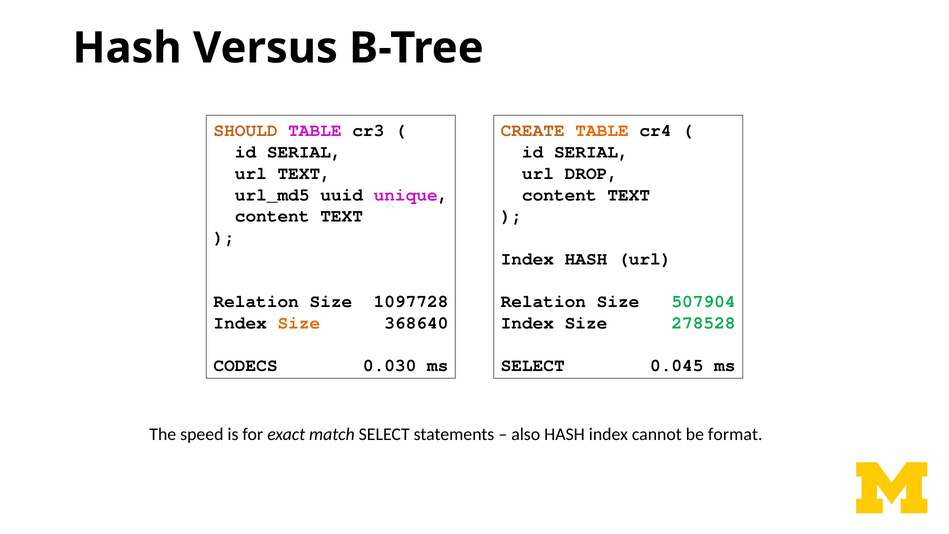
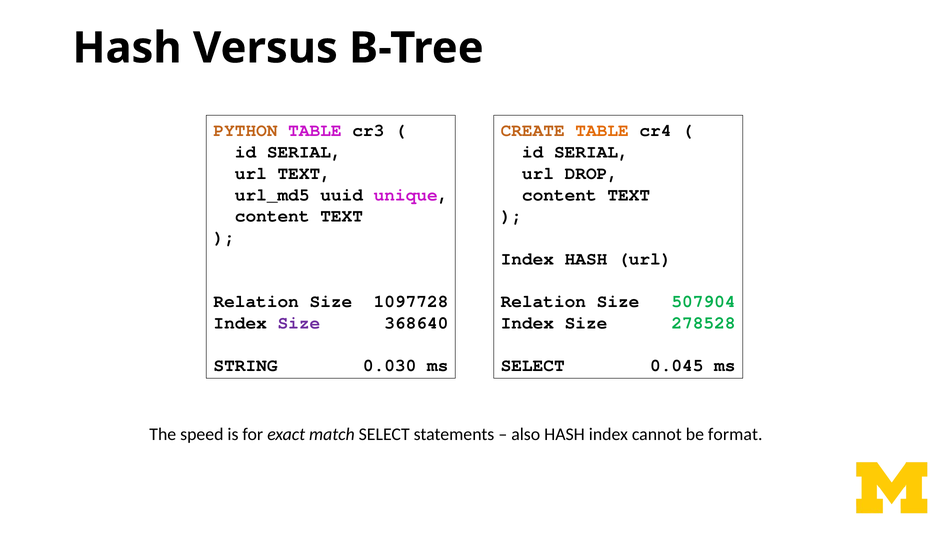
SHOULD: SHOULD -> PYTHON (246, 131)
Size colour: orange -> purple (299, 323)
CODECS: CODECS -> STRING (246, 365)
